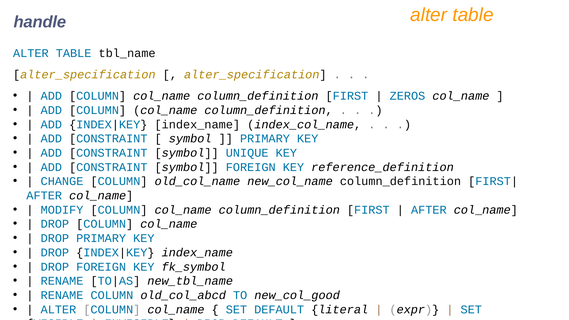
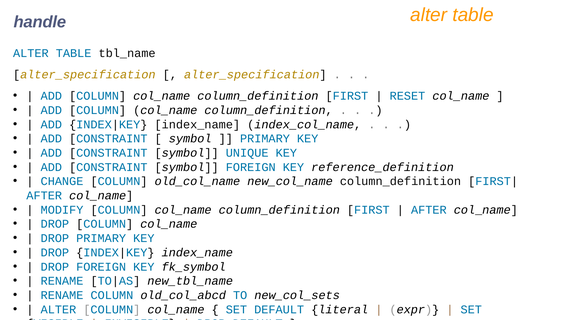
ZEROS: ZEROS -> RESET (407, 96)
new_col_good: new_col_good -> new_col_sets (297, 295)
